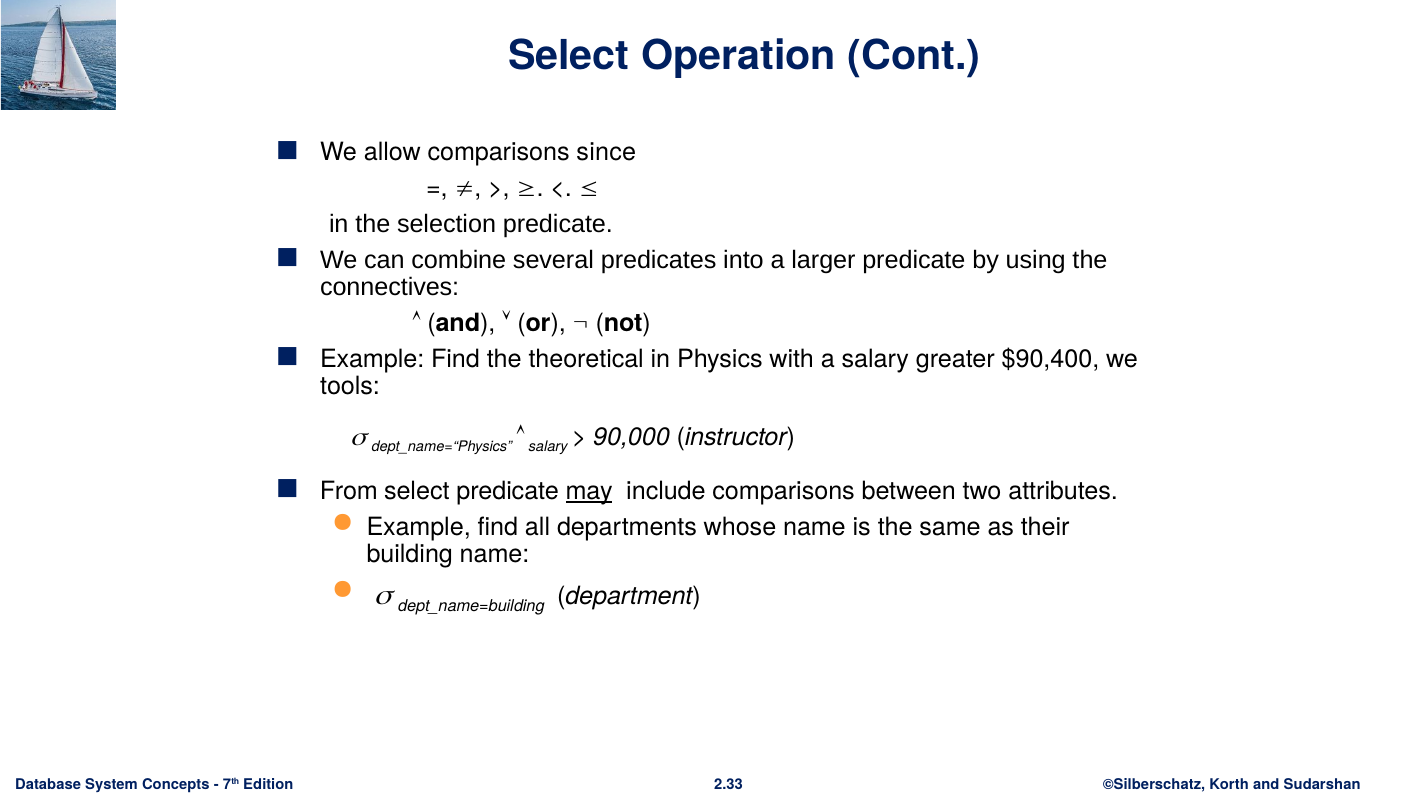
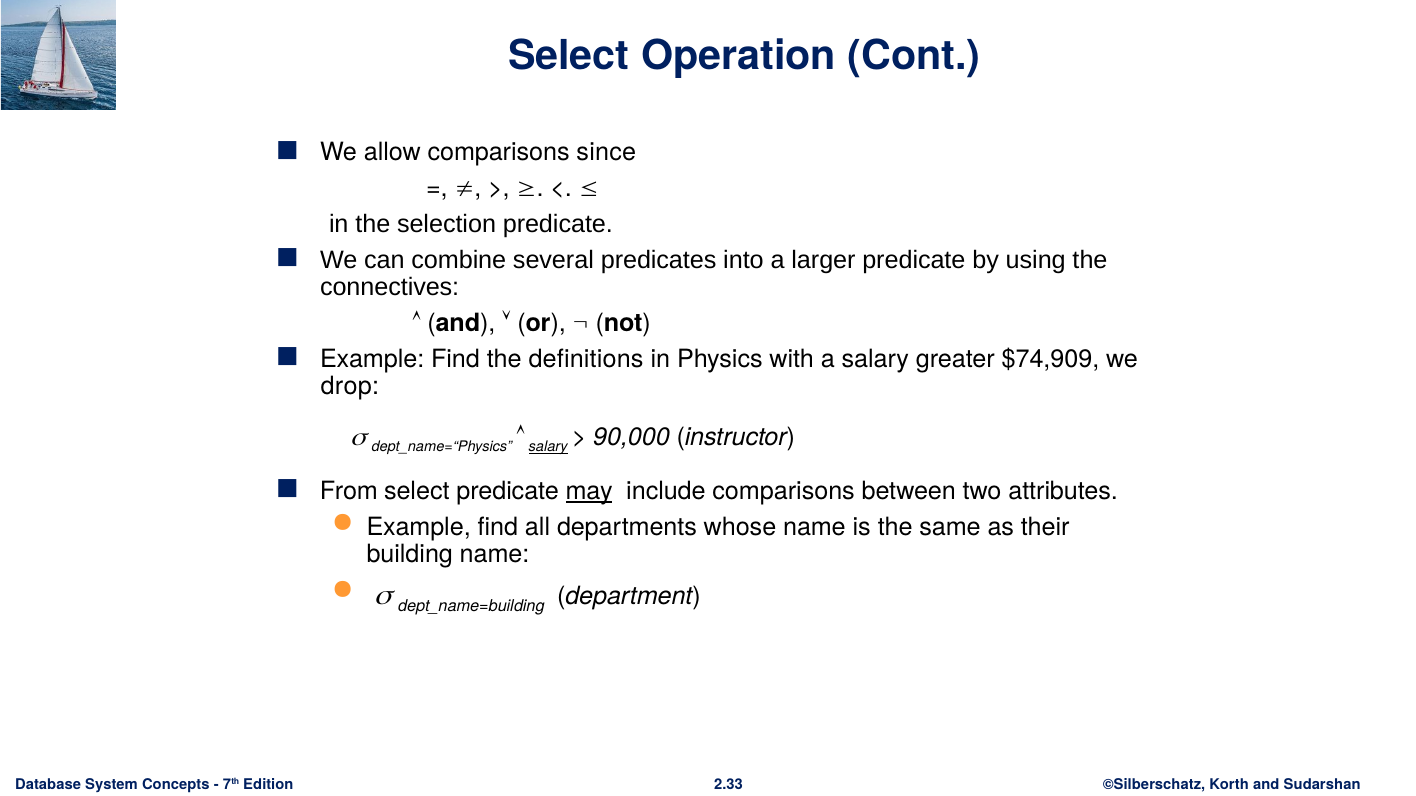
theoretical: theoretical -> definitions (586, 359)
$90,400: $90,400 -> $74,909 (1050, 359)
tools: tools -> drop (350, 386)
salary underline: none -> present (548, 447)
